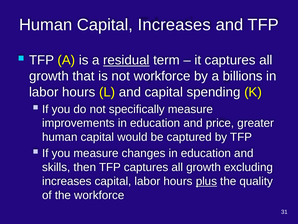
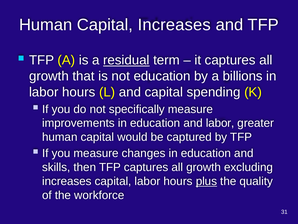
not workforce: workforce -> education (162, 76)
and price: price -> labor (220, 123)
